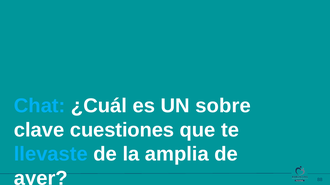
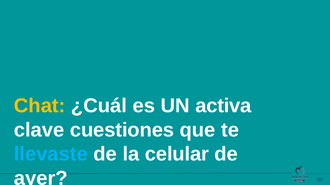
Chat colour: light blue -> yellow (40, 106)
sobre: sobre -> activa (223, 106)
amplia: amplia -> celular (177, 155)
